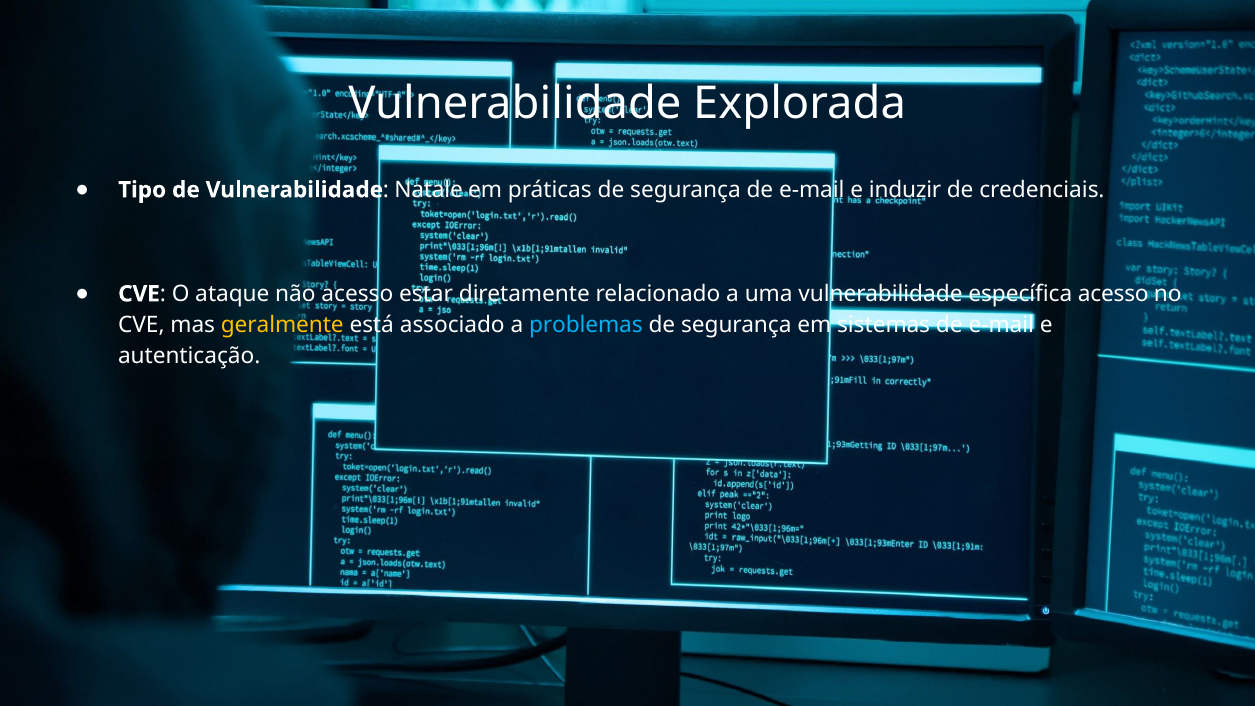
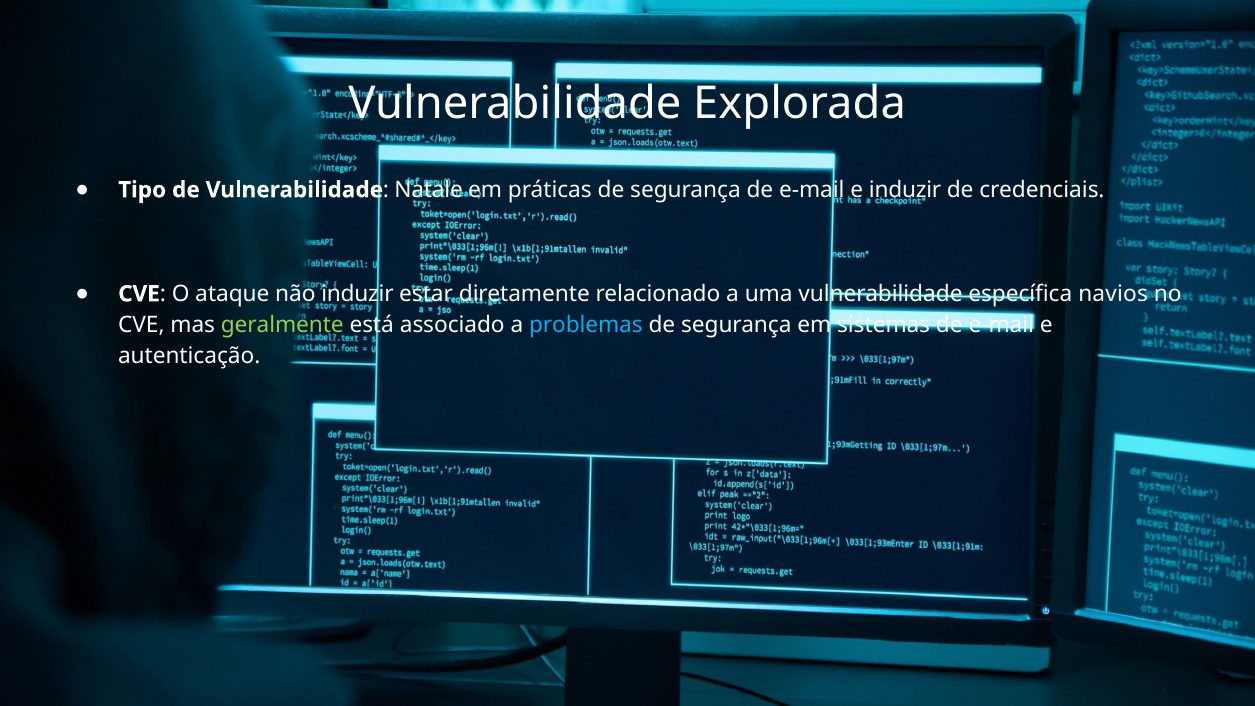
não acesso: acesso -> induzir (357, 294)
específica acesso: acesso -> navios (1113, 294)
geralmente colour: yellow -> light green (282, 325)
